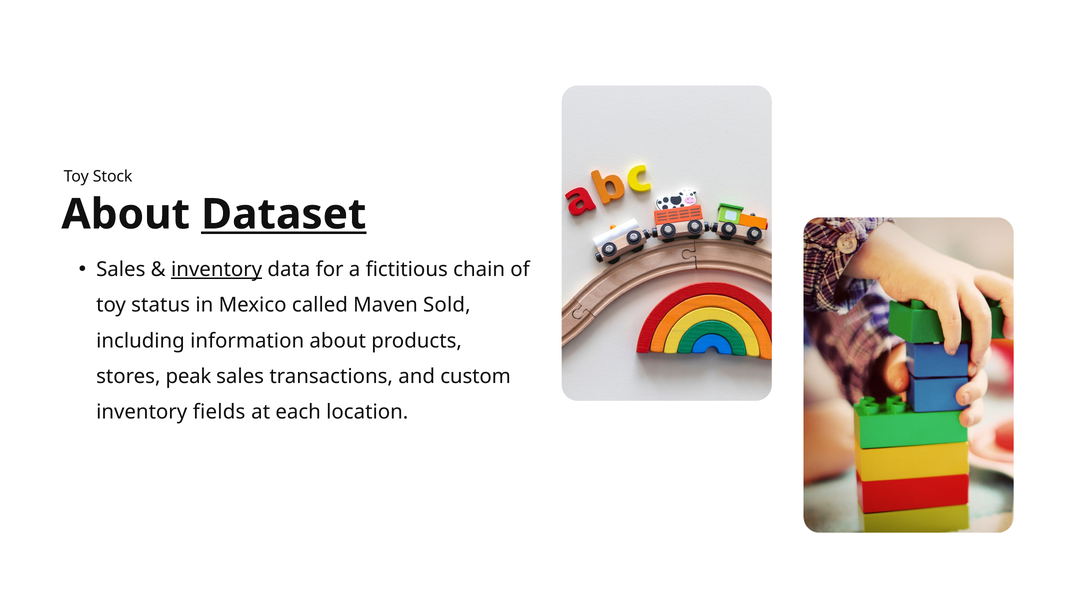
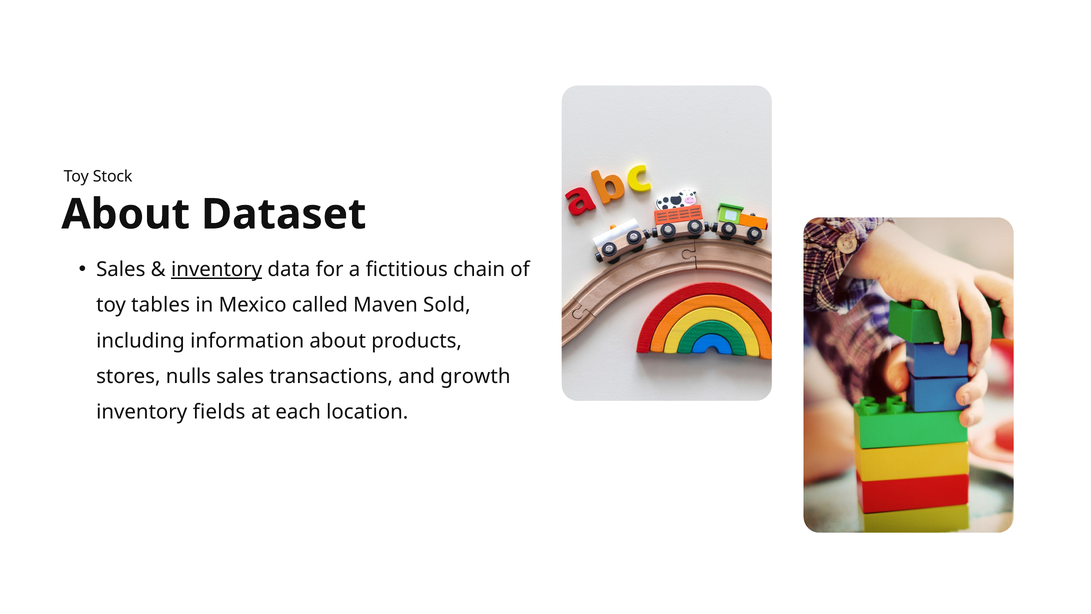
Dataset underline: present -> none (284, 214)
status: status -> tables (161, 305)
peak: peak -> nulls (188, 376)
custom: custom -> growth (475, 376)
